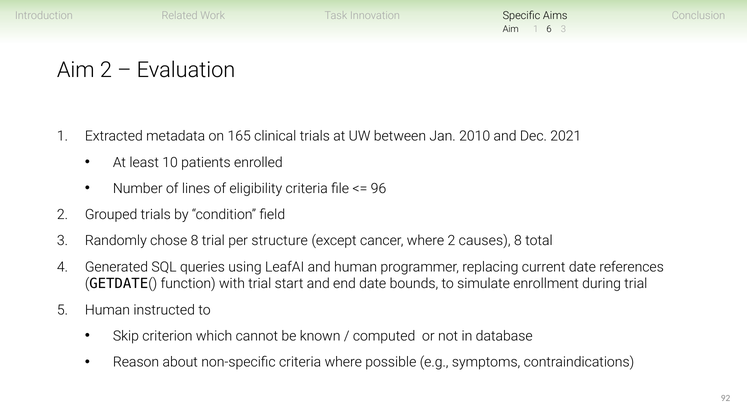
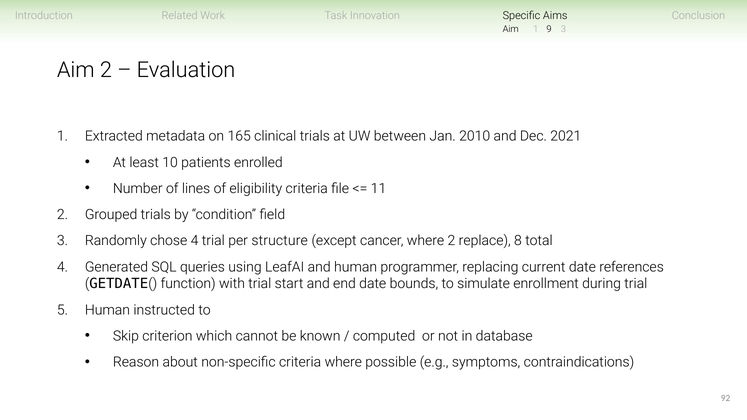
6: 6 -> 9 (549, 29)
96: 96 -> 11 (379, 189)
chose 8: 8 -> 4 (195, 241)
causes: causes -> replace (485, 241)
